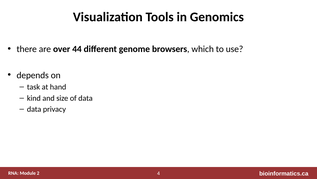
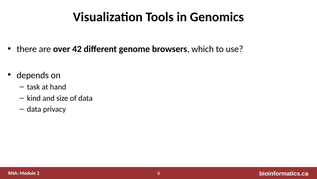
44: 44 -> 42 (77, 49)
